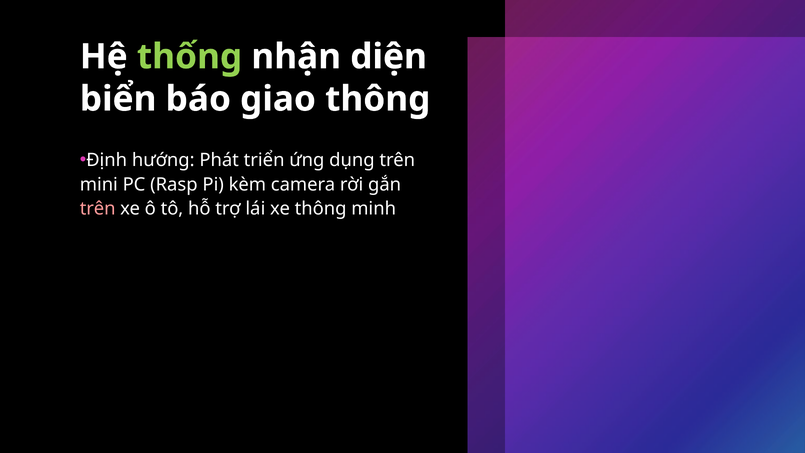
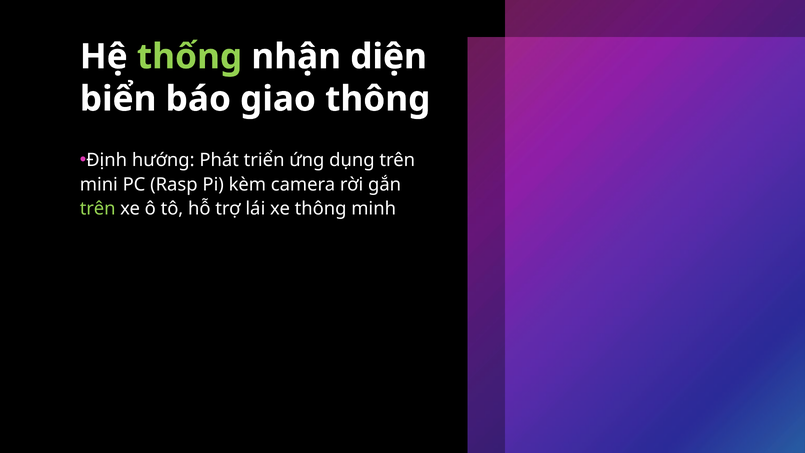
trên colour: pink -> light green (98, 209)
